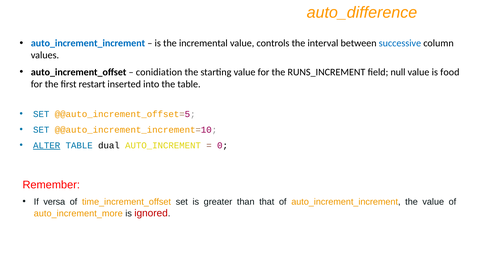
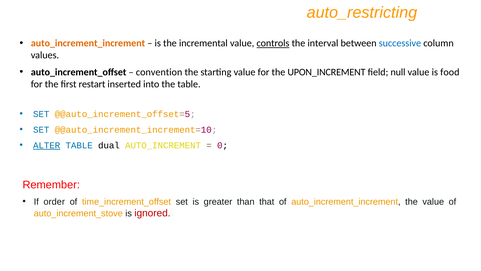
auto_difference: auto_difference -> auto_restricting (362, 13)
auto_increment_increment colour: blue -> orange (88, 43)
controls underline: none -> present (273, 43)
conidiation: conidiation -> convention (159, 72)
RUNS_INCREMENT: RUNS_INCREMENT -> UPON_INCREMENT (327, 72)
versa: versa -> order (54, 201)
auto_increment_more: auto_increment_more -> auto_increment_stove (78, 213)
